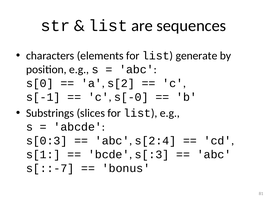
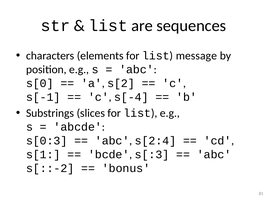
generate: generate -> message (196, 56)
s[-0: s[-0 -> s[-4 (131, 97)
s[::-7: s[::-7 -> s[::-2 (50, 169)
